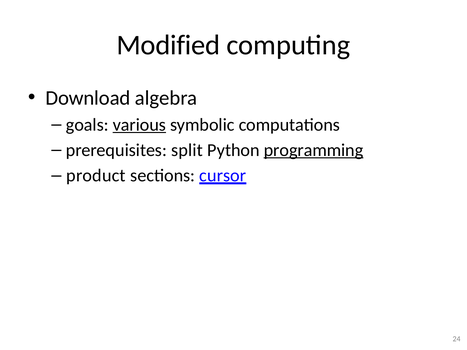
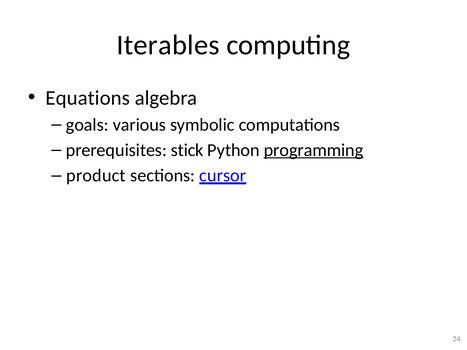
Modified: Modified -> Iterables (168, 45)
Download: Download -> Equations (88, 98)
various underline: present -> none (139, 125)
split: split -> stick (187, 150)
